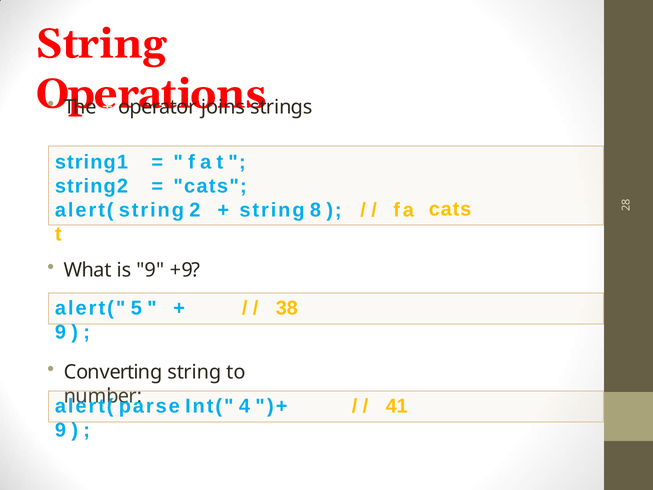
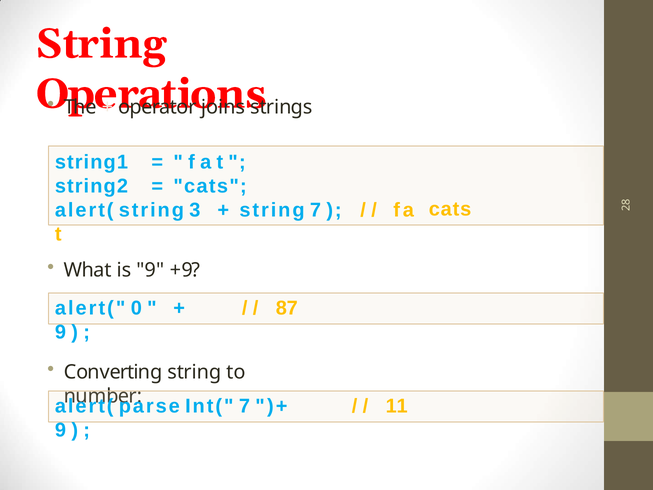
string 2: 2 -> 3 (195, 210)
string 8: 8 -> 7 (316, 210)
5: 5 -> 0 (136, 308)
38: 38 -> 87 (287, 308)
Int( 4: 4 -> 7 (244, 406)
41: 41 -> 11 (397, 406)
